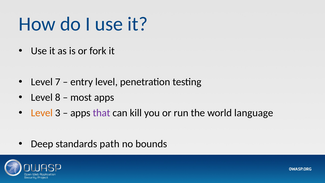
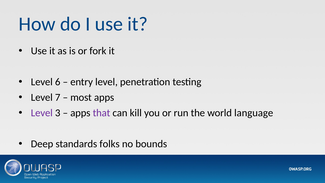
7: 7 -> 6 (58, 82)
8: 8 -> 7 (58, 97)
Level colour: orange -> purple (42, 113)
path: path -> folks (110, 144)
